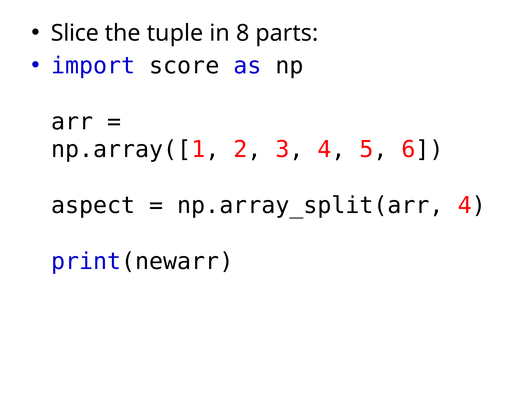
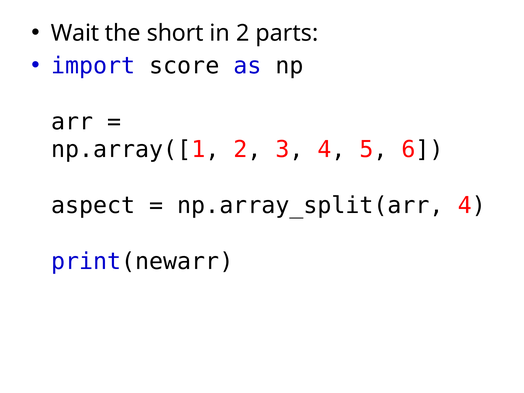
Slice: Slice -> Wait (75, 33)
tuple: tuple -> short (175, 33)
in 8: 8 -> 2 (243, 33)
